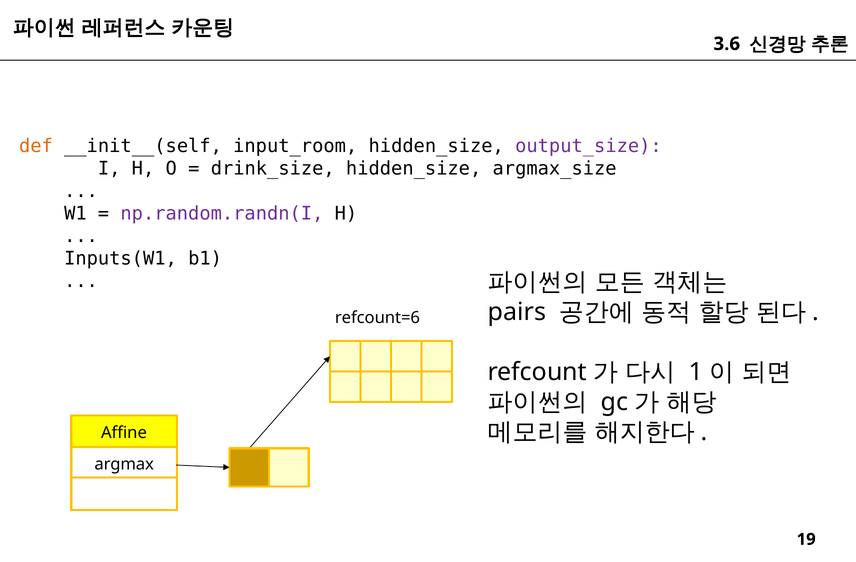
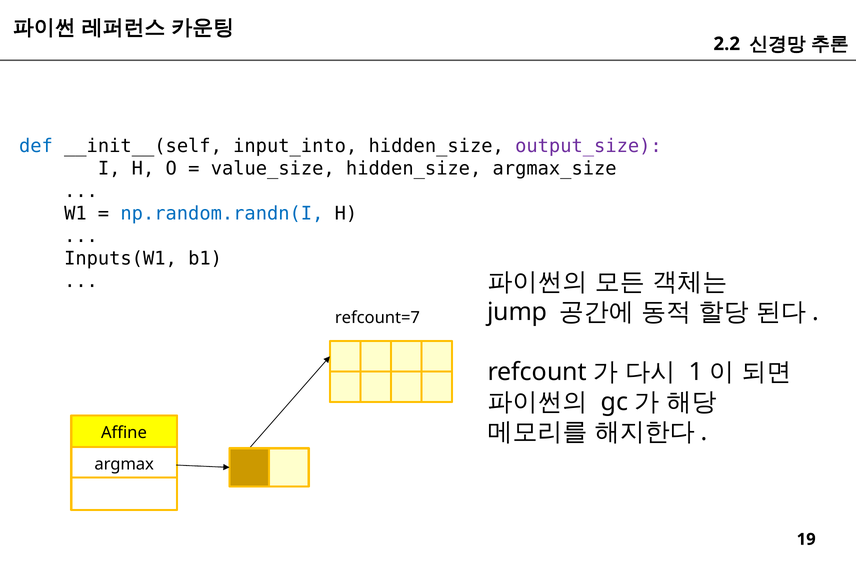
3.6: 3.6 -> 2.2 (727, 44)
def colour: orange -> blue (36, 146)
input_room: input_room -> input_into (295, 146)
drink_size: drink_size -> value_size (273, 169)
np.random.randn(I colour: purple -> blue (222, 214)
pairs: pairs -> jump (517, 312)
refcount=6: refcount=6 -> refcount=7 (377, 318)
